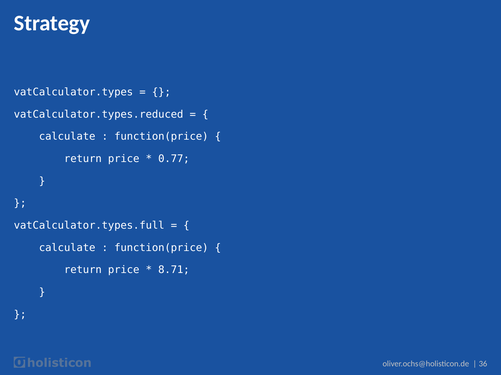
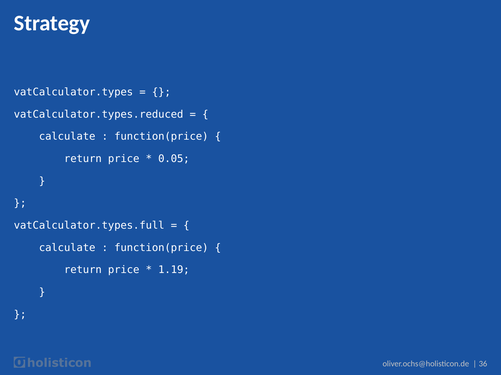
0.77: 0.77 -> 0.05 (174, 159)
8.71: 8.71 -> 1.19 (174, 270)
